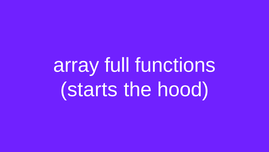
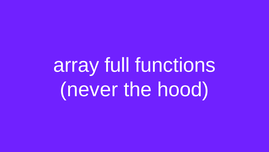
starts: starts -> never (89, 89)
